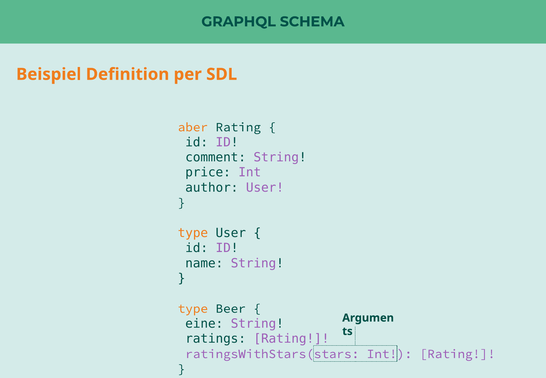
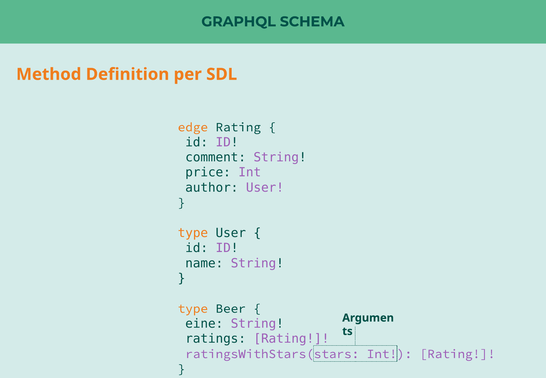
Beispiel: Beispiel -> Method (49, 74)
aber: aber -> edge (193, 127)
